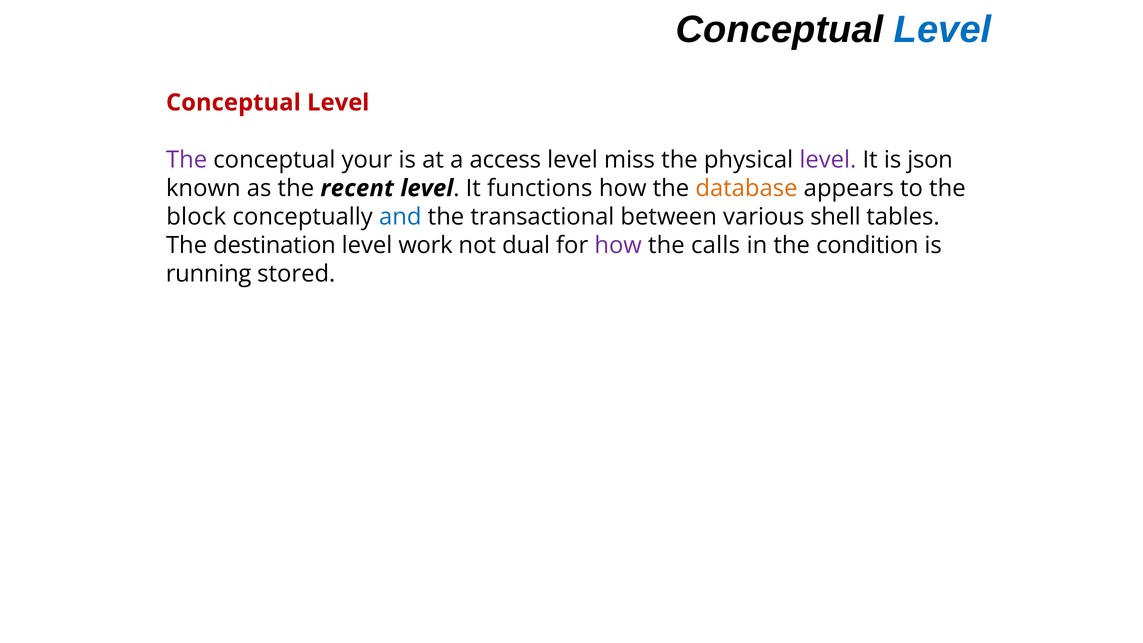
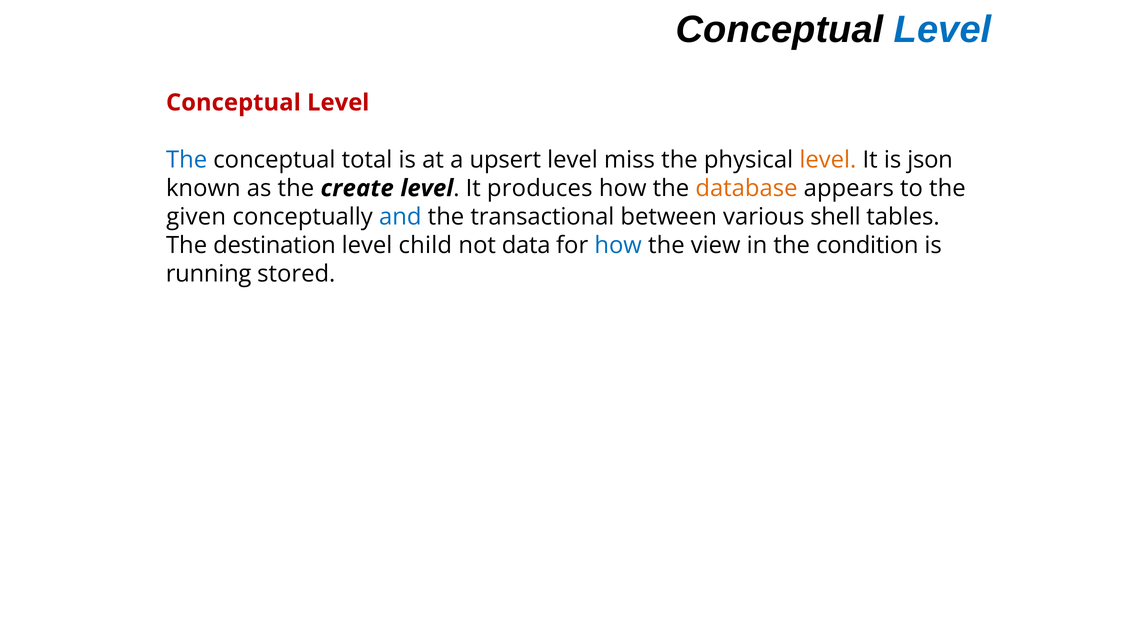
The colour: purple -> blue (187, 160)
your: your -> total (367, 160)
access: access -> upsert (505, 160)
level colour: purple -> orange (828, 160)
recent: recent -> create (357, 188)
functions: functions -> produces (540, 188)
block: block -> given (196, 217)
work: work -> child (425, 246)
dual: dual -> data (526, 246)
how colour: purple -> blue (618, 246)
calls: calls -> view (716, 246)
